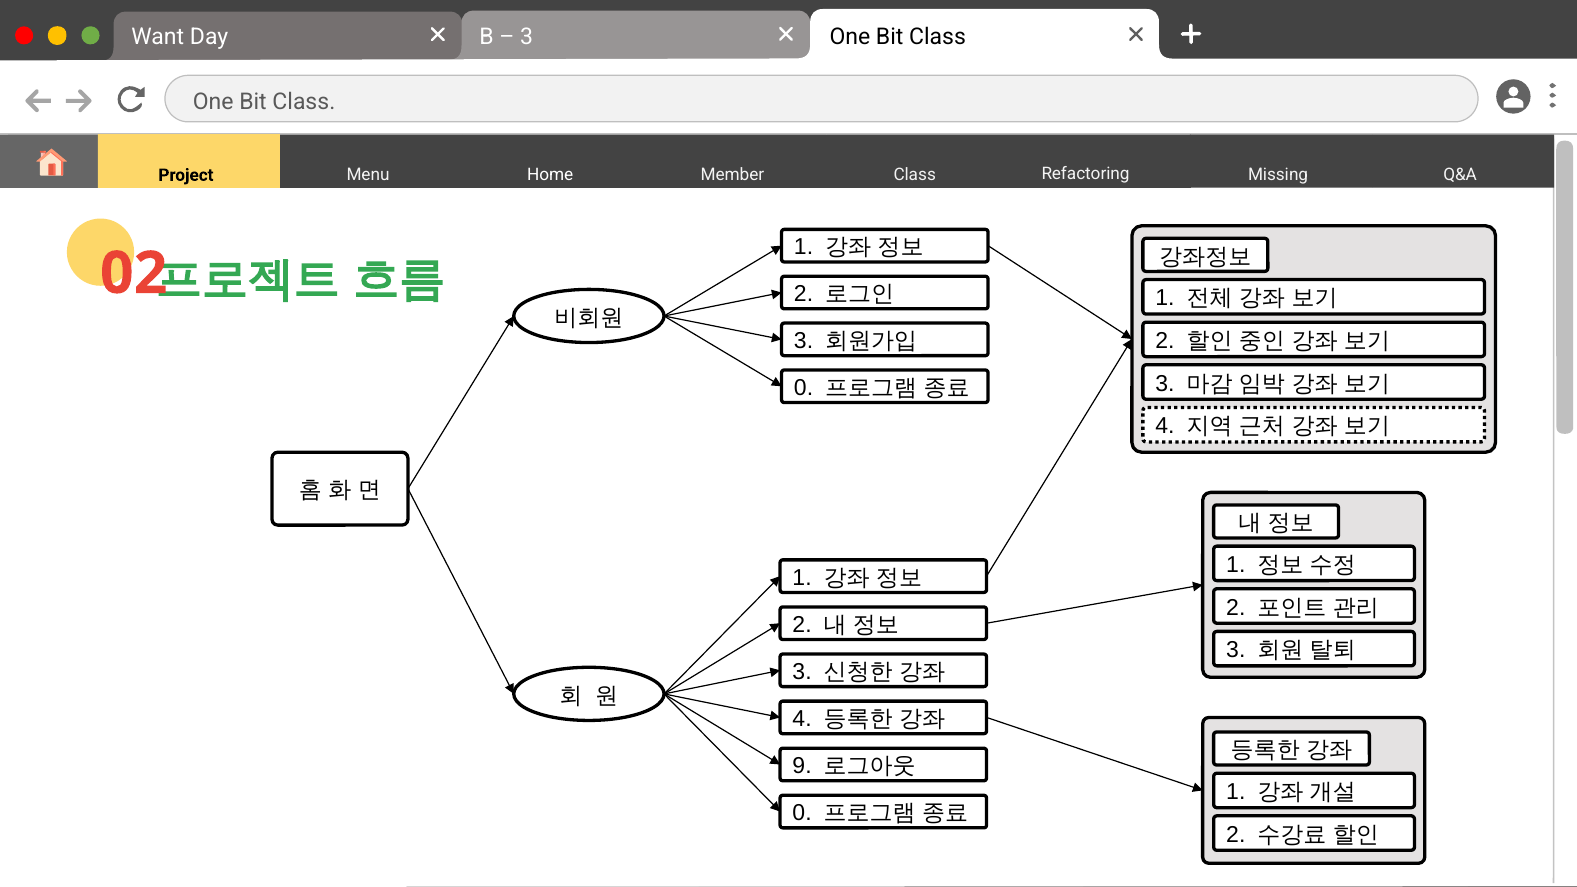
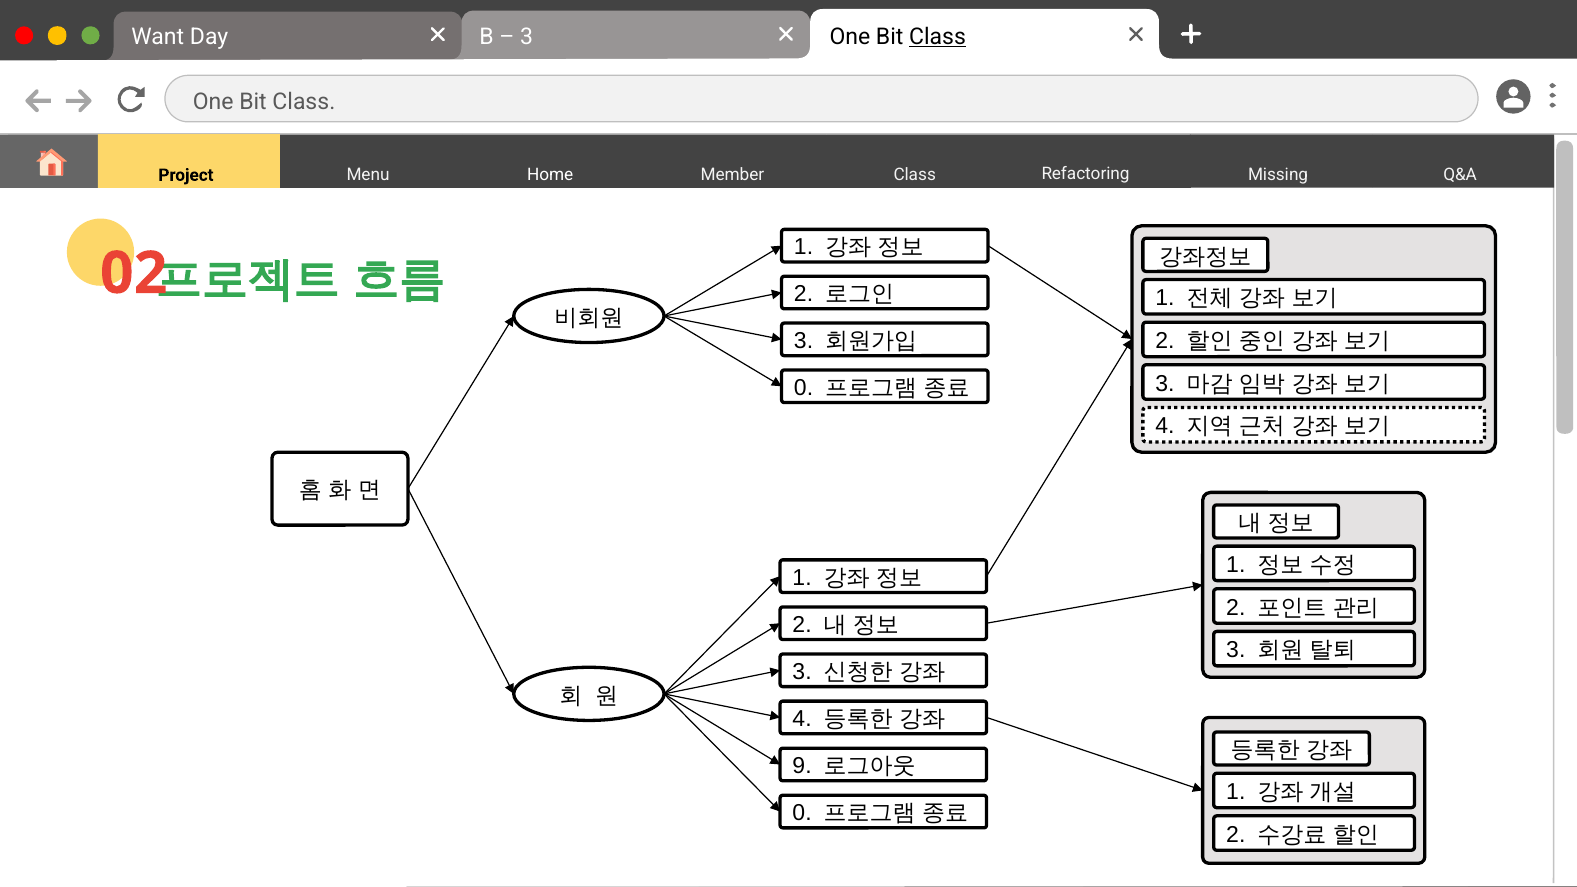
Class underline: none -> present (938, 37)
